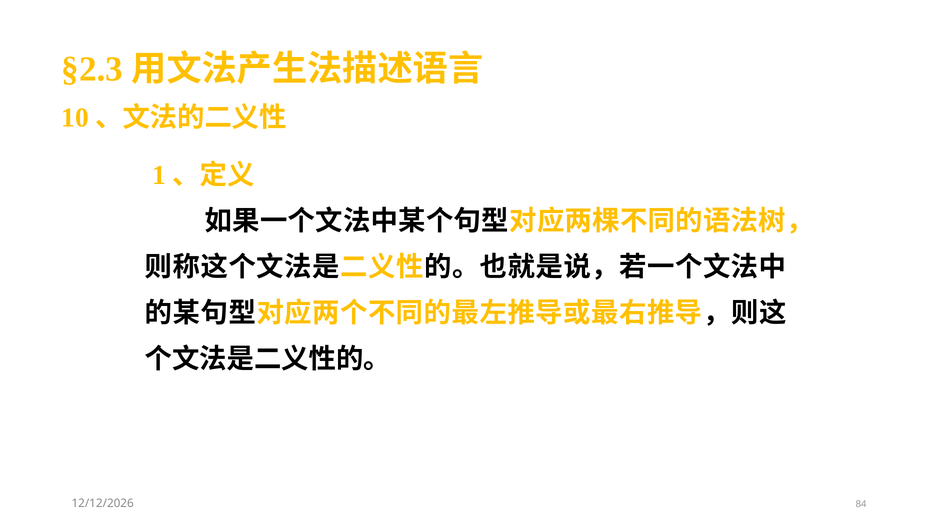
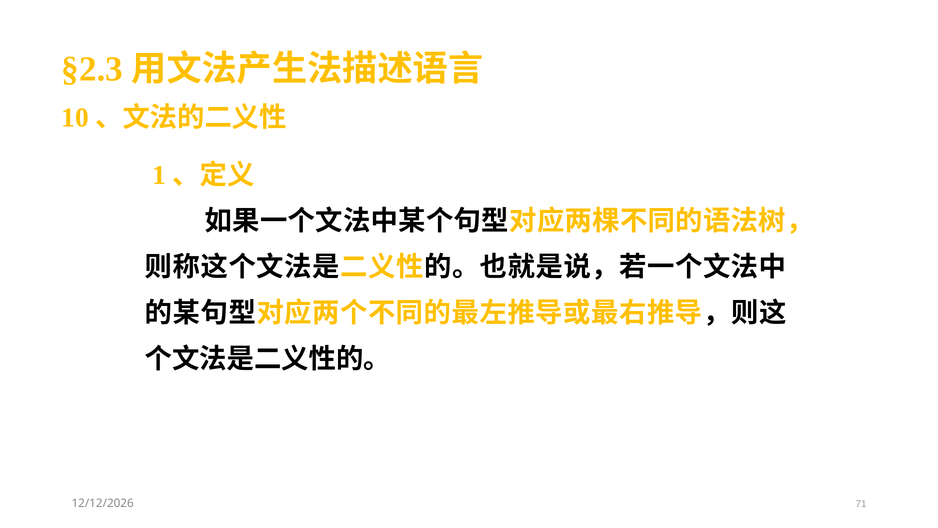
84: 84 -> 71 (861, 504)
